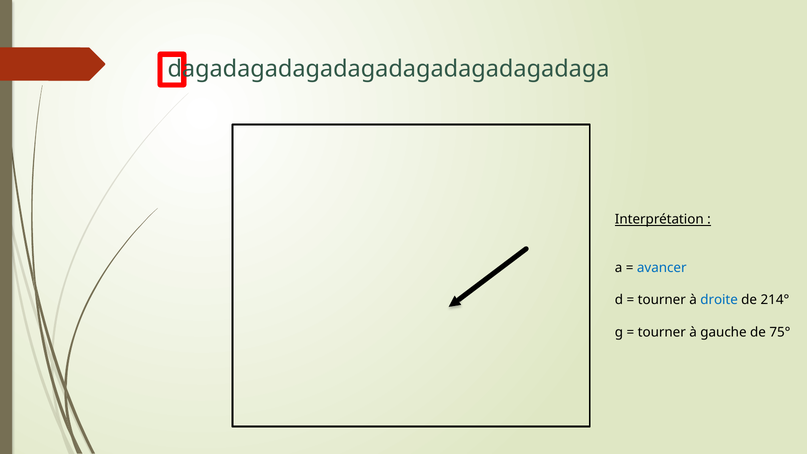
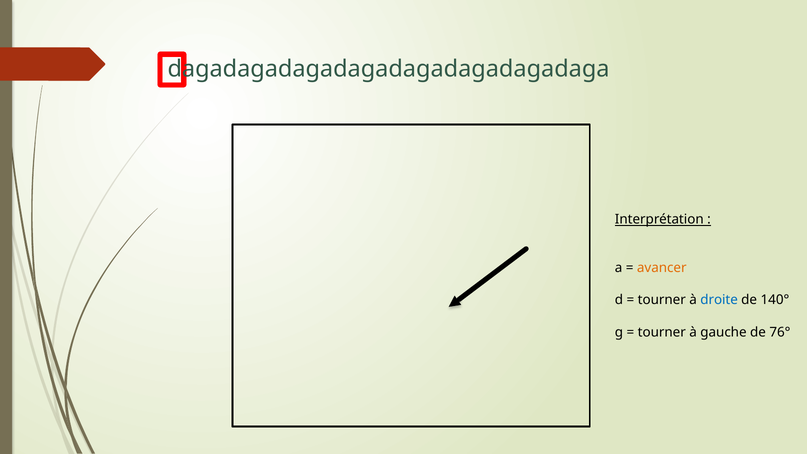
avancer colour: blue -> orange (662, 268)
214°: 214° -> 140° (775, 300)
75°: 75° -> 76° (780, 332)
